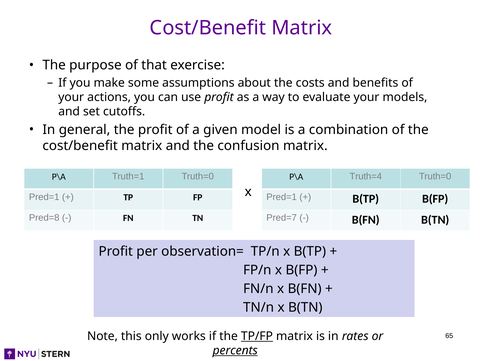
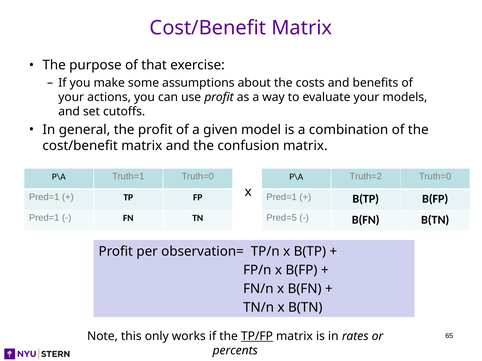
Truth=4: Truth=4 -> Truth=2 (366, 177)
Pred=8: Pred=8 -> Pred=1 (44, 218)
Pred=7: Pred=7 -> Pred=5 (282, 218)
percents underline: present -> none (235, 351)
